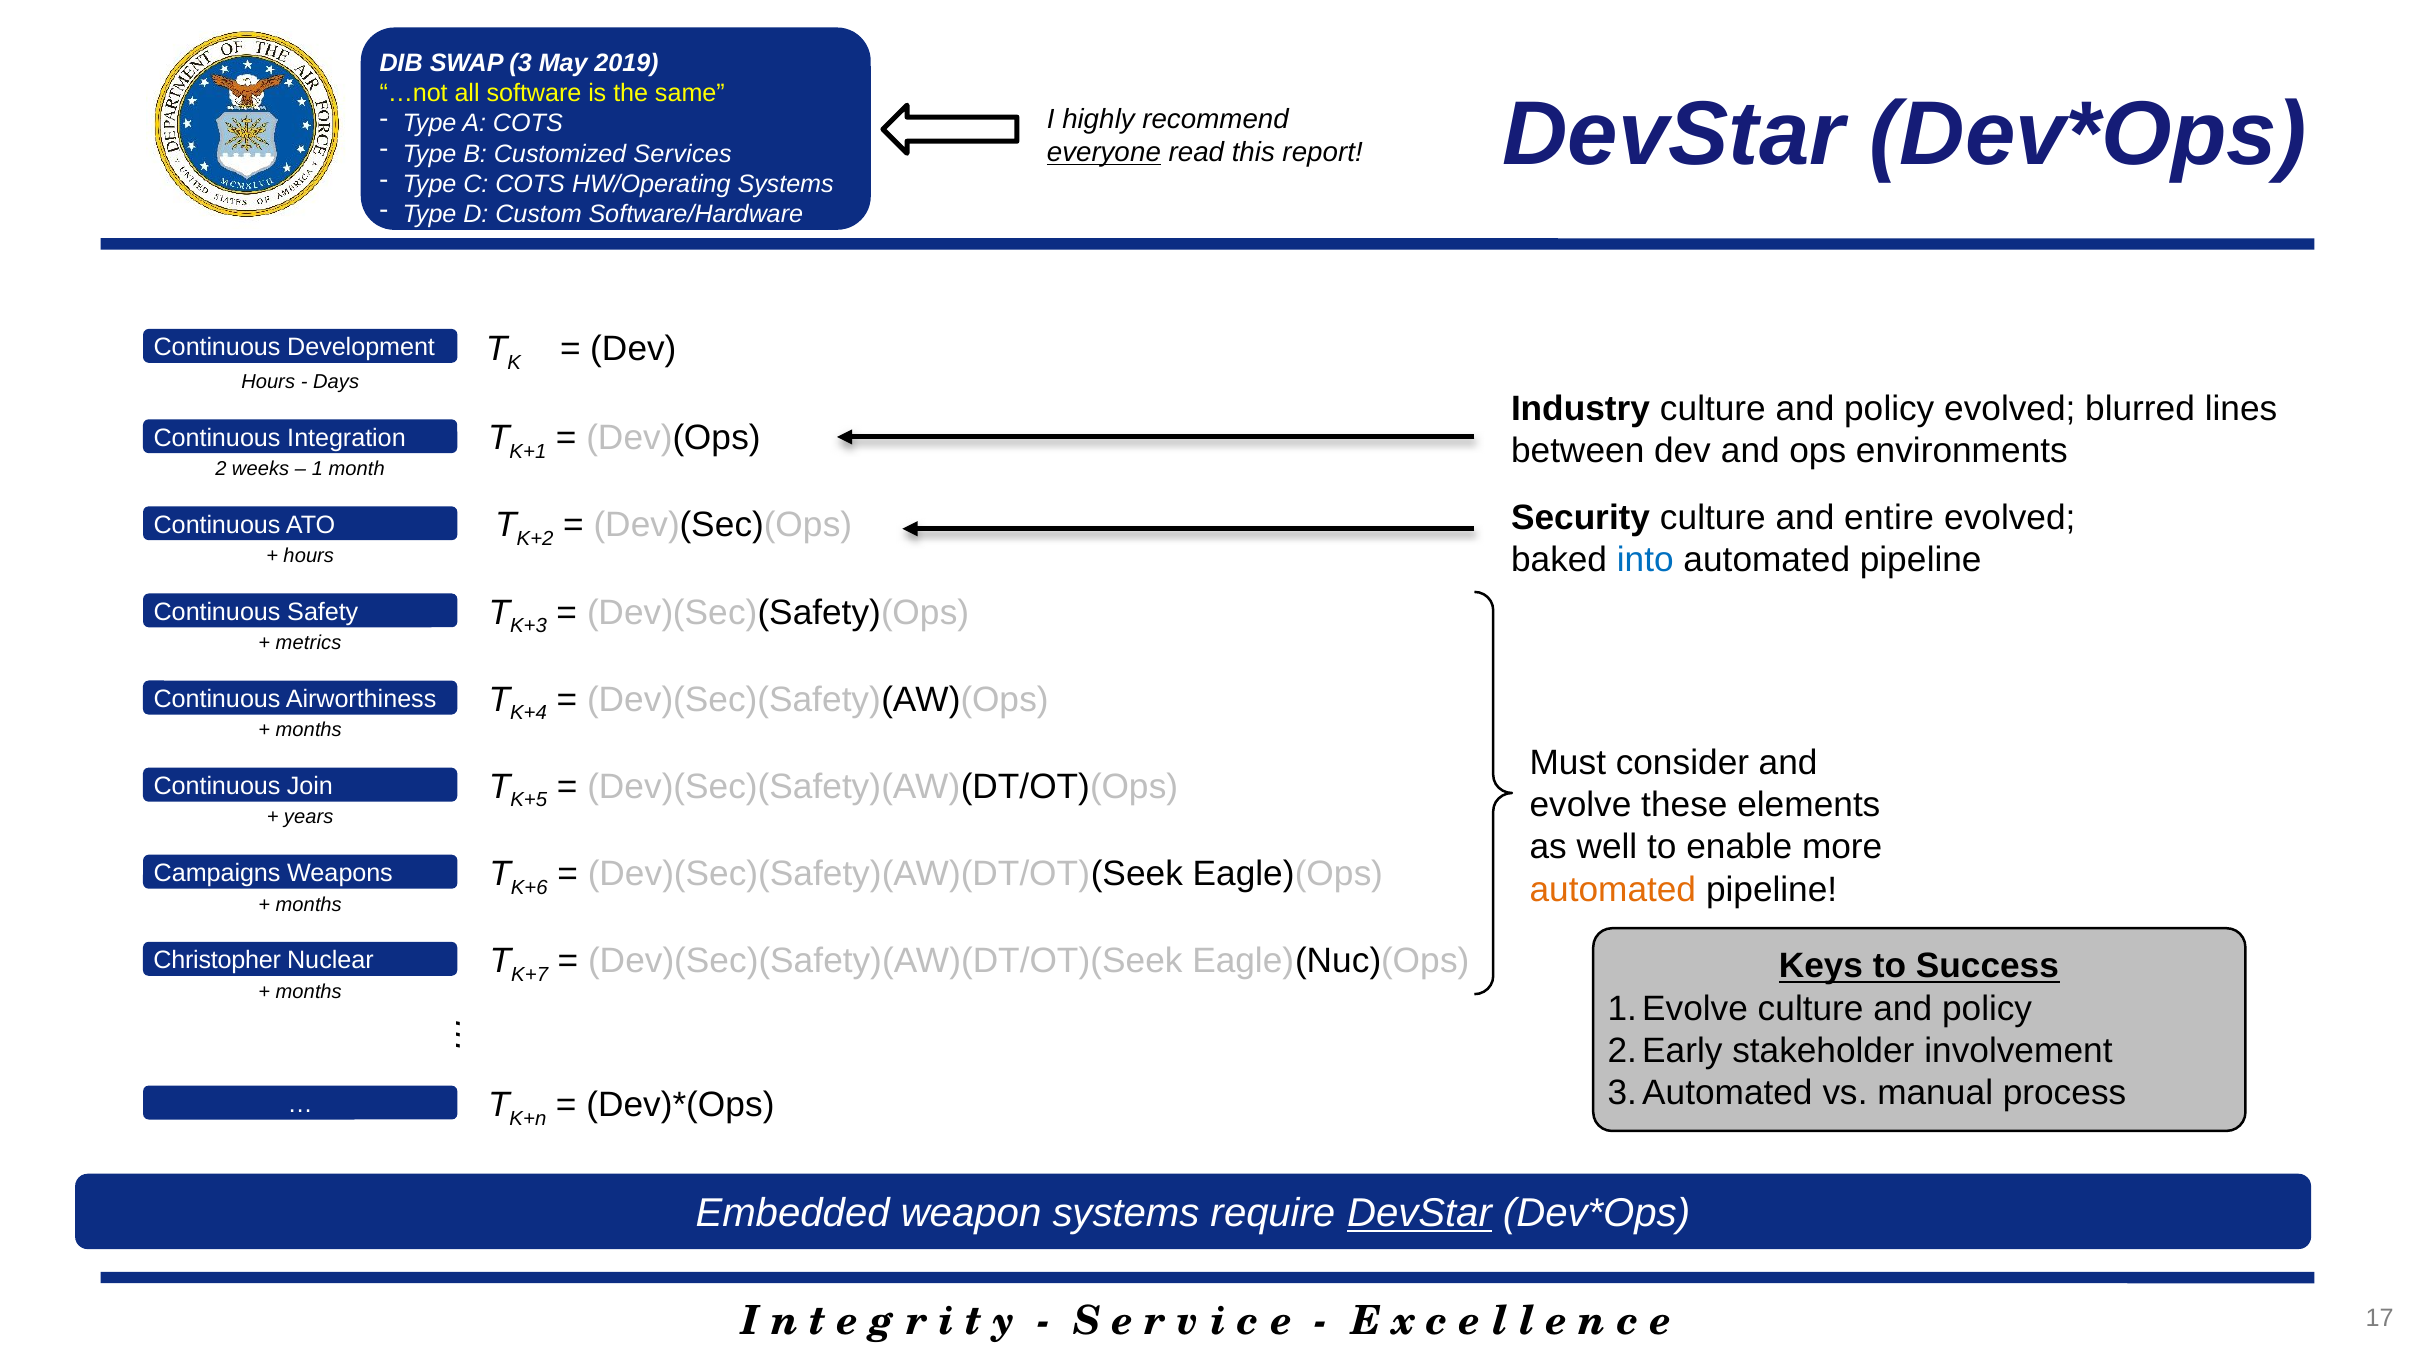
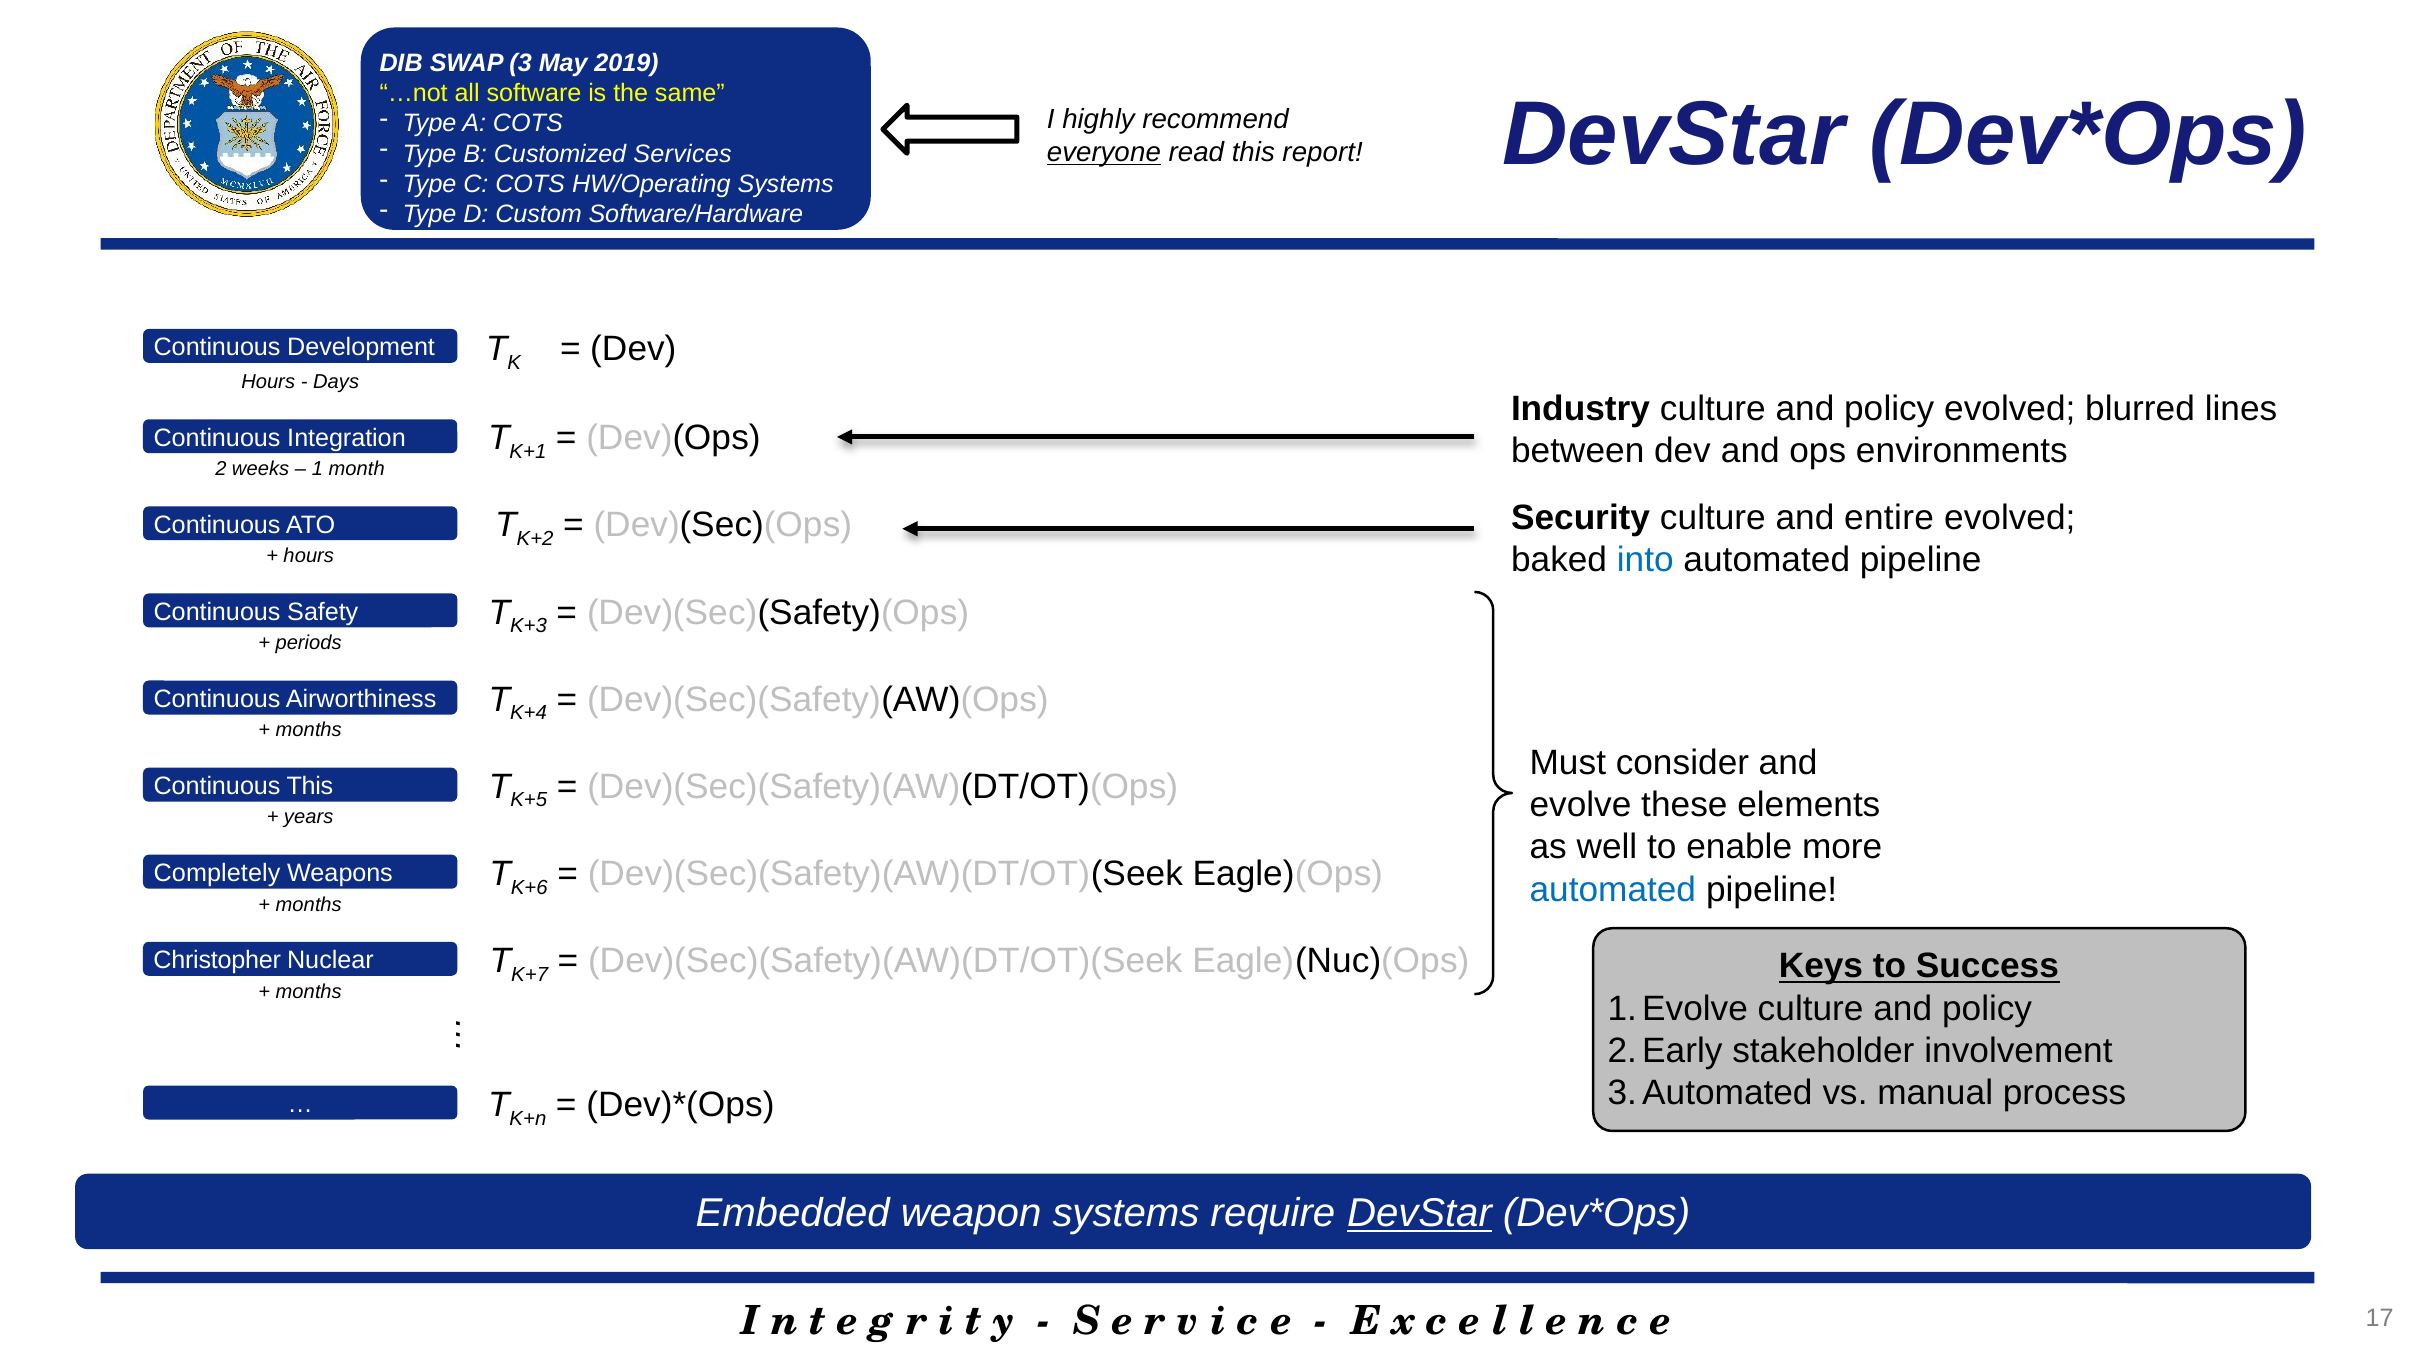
metrics: metrics -> periods (309, 643)
Continuous Join: Join -> This (310, 787)
Campaigns: Campaigns -> Completely (217, 874)
automated colour: orange -> blue (1613, 890)
